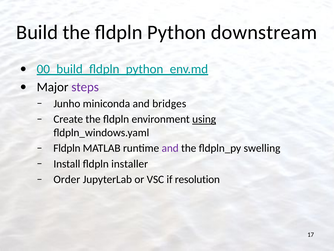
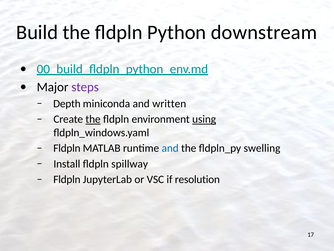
Junho: Junho -> Depth (67, 103)
bridges: bridges -> written (169, 103)
the underline: none -> present (93, 119)
and colour: purple -> blue (170, 148)
installer: installer -> spillway (130, 164)
Order: Order -> Fldpln (67, 179)
